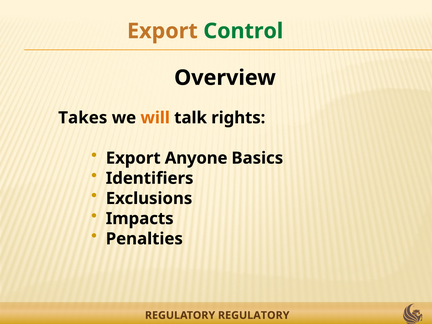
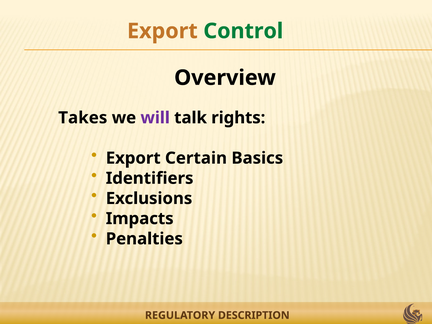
will colour: orange -> purple (155, 118)
Anyone: Anyone -> Certain (196, 158)
REGULATORY REGULATORY: REGULATORY -> DESCRIPTION (254, 315)
